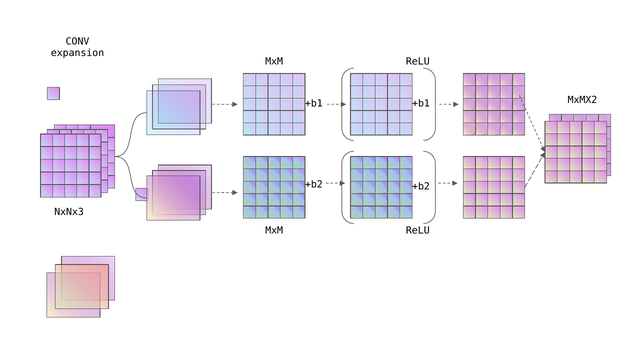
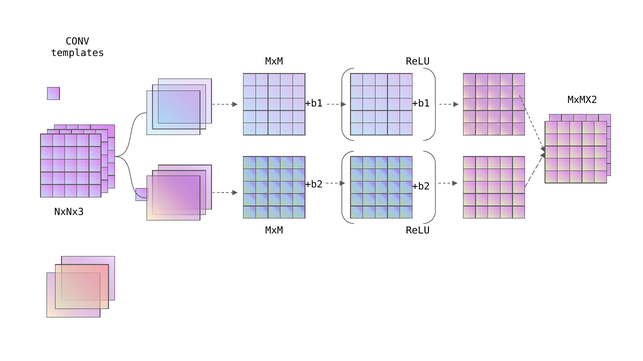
expansion: expansion -> templates (78, 53)
